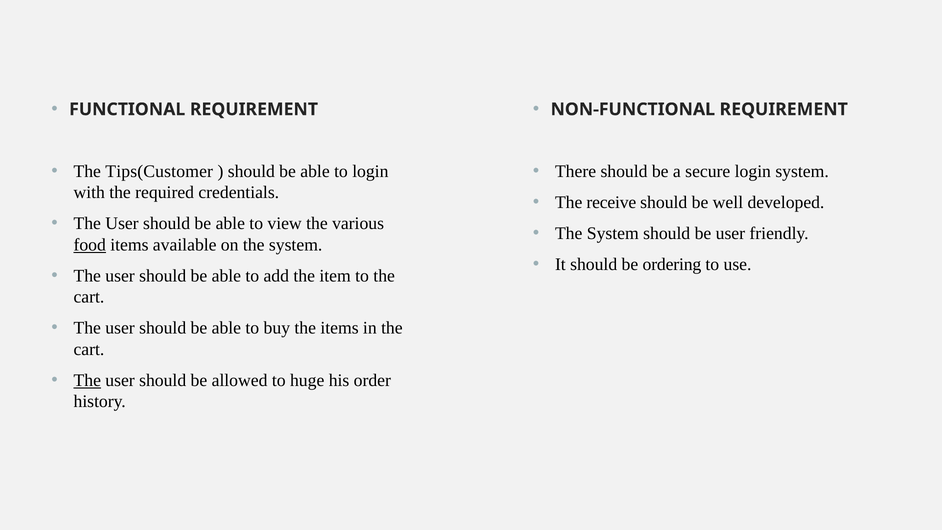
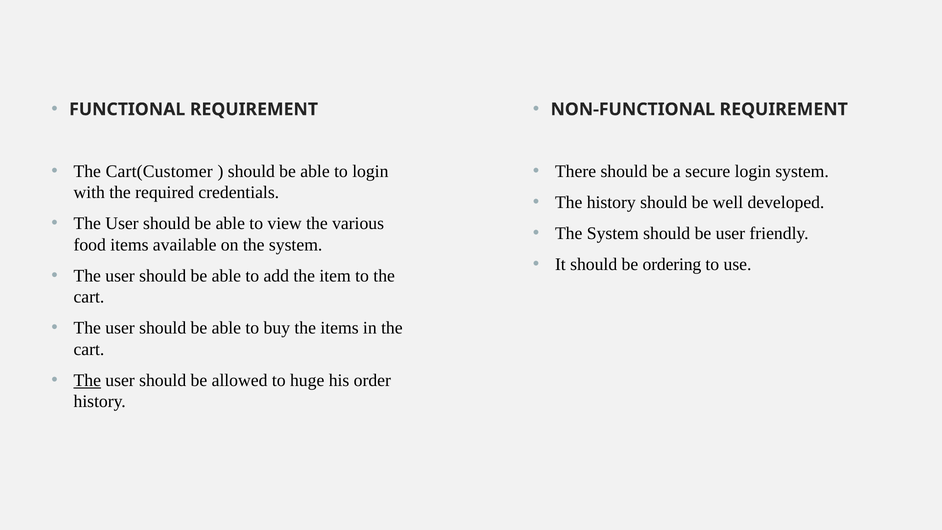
Tips(Customer: Tips(Customer -> Cart(Customer (159, 171)
The receive: receive -> history (611, 202)
food underline: present -> none (90, 245)
